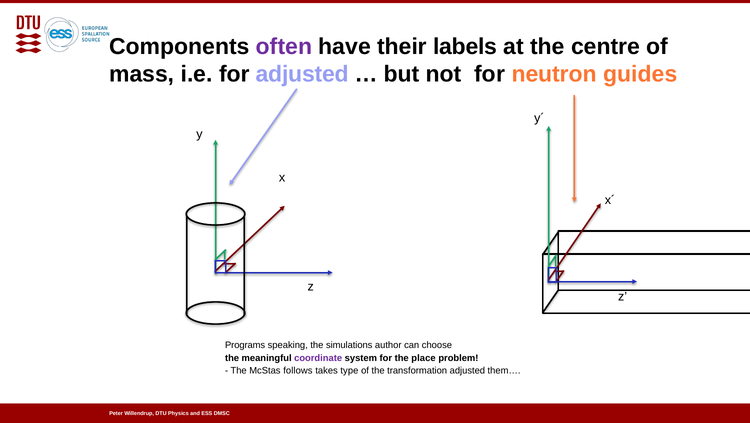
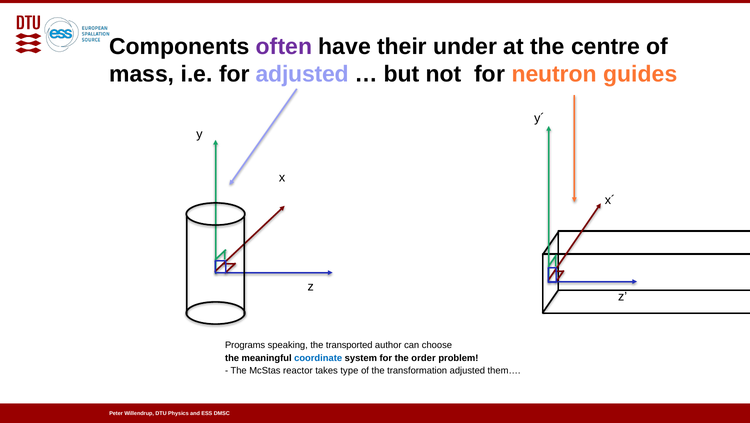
labels: labels -> under (465, 46)
simulations: simulations -> transported (349, 345)
coordinate colour: purple -> blue (318, 357)
place: place -> order (424, 357)
follows: follows -> reactor (298, 370)
